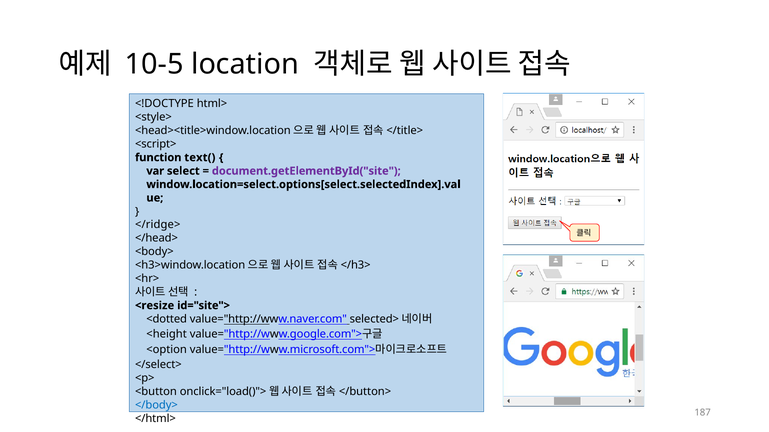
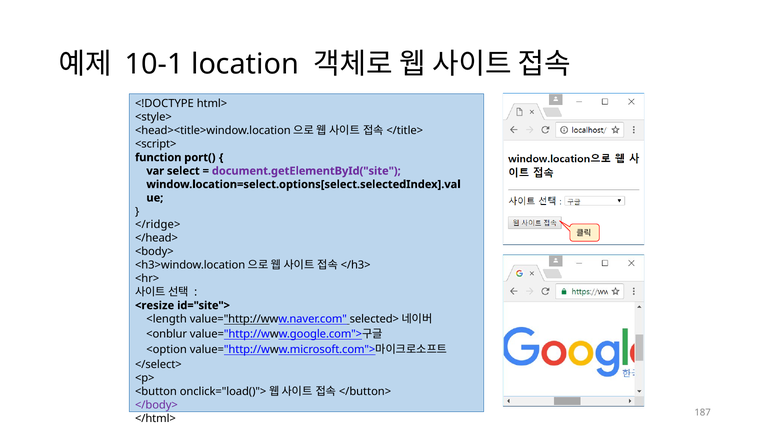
10-5: 10-5 -> 10-1 (154, 65)
text(: text( -> port( (200, 158)
<dotted: <dotted -> <length (167, 319)
<height: <height -> <onblur (167, 335)
</body> colour: blue -> purple (156, 406)
